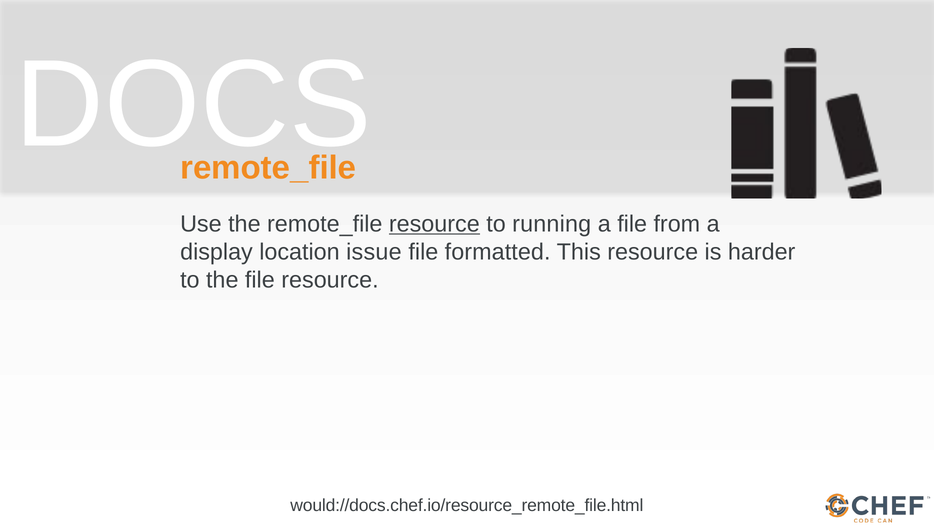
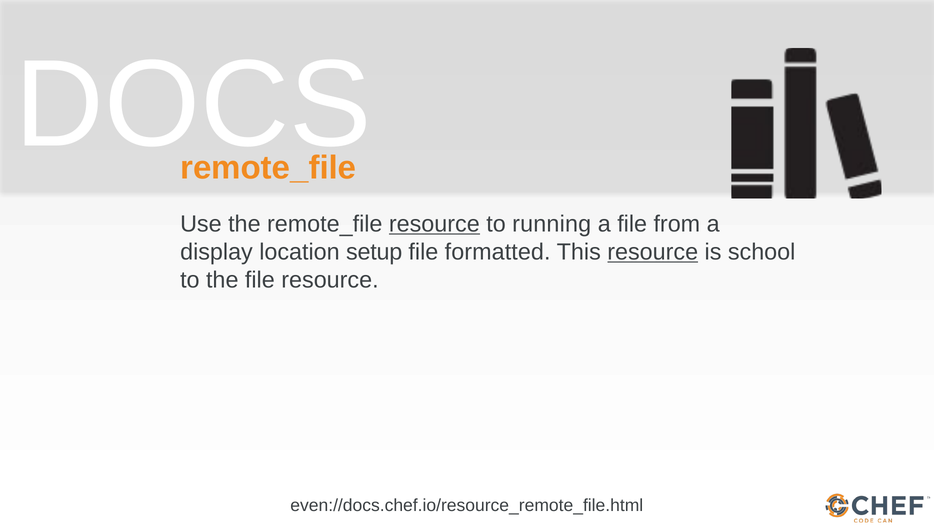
issue: issue -> setup (374, 252)
resource underline: none -> present (653, 252)
harder: harder -> school (762, 252)
would://docs.chef.io/resource_remote_file.html: would://docs.chef.io/resource_remote_file.html -> even://docs.chef.io/resource_remote_file.html (467, 506)
